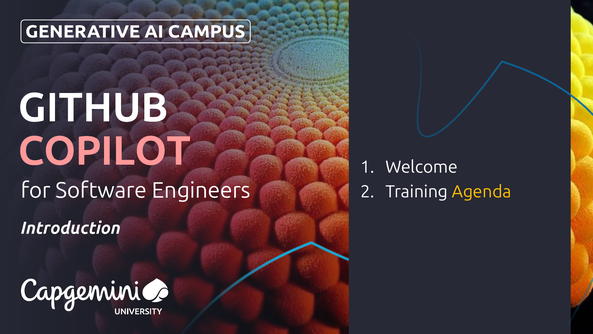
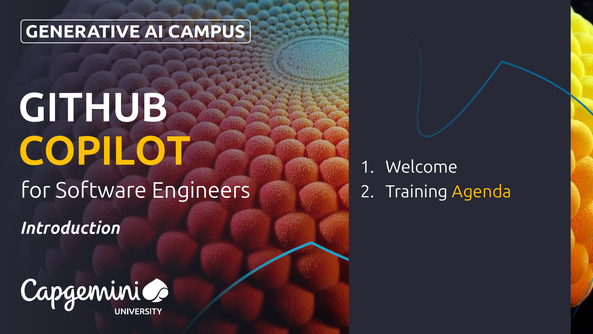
COPILOT colour: pink -> yellow (104, 151)
